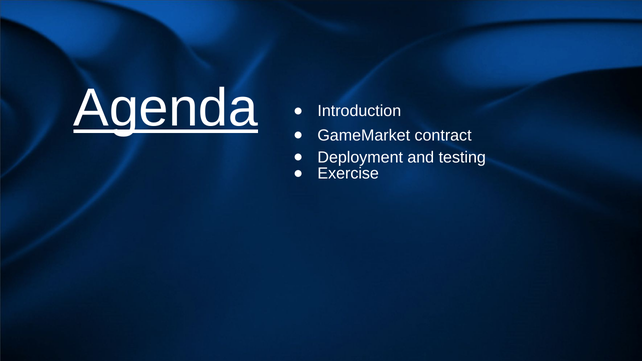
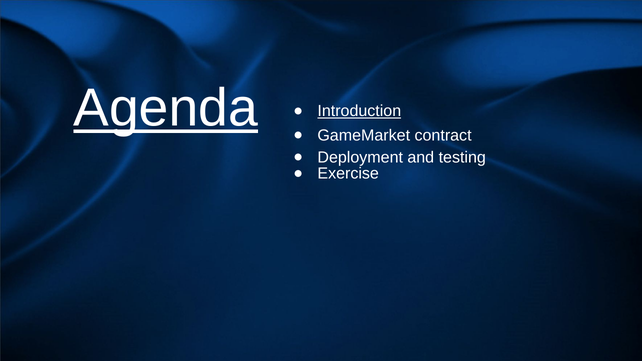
Introduction underline: none -> present (359, 111)
